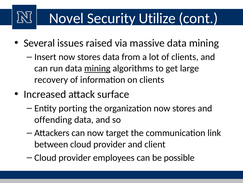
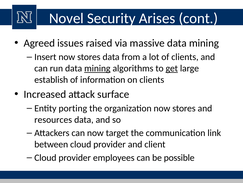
Utilize: Utilize -> Arises (157, 18)
Several: Several -> Agreed (39, 43)
get underline: none -> present (172, 68)
recovery: recovery -> establish (51, 80)
offending: offending -> resources (53, 119)
